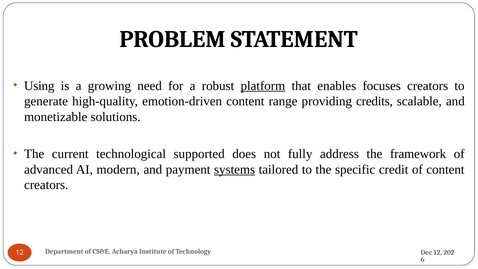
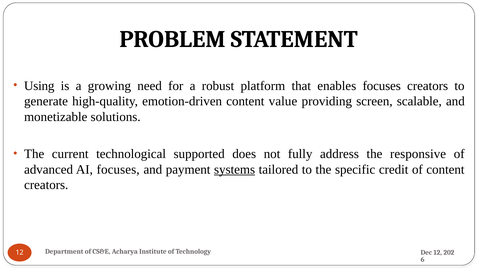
platform underline: present -> none (263, 86)
range: range -> value (283, 101)
credits: credits -> screen (374, 101)
framework: framework -> responsive (418, 154)
AI modern: modern -> focuses (118, 169)
